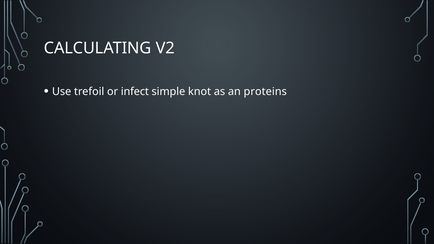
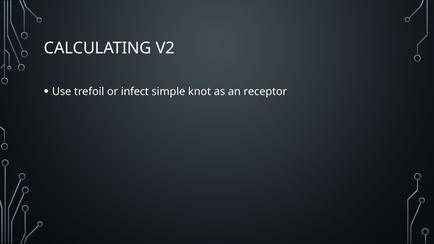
proteins: proteins -> receptor (265, 92)
